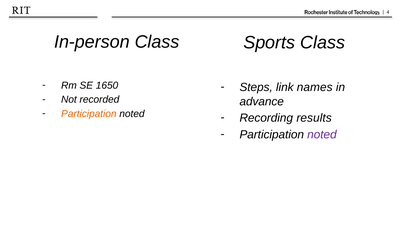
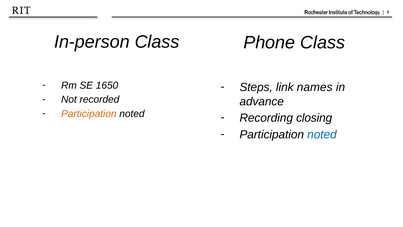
Sports: Sports -> Phone (269, 42)
results: results -> closing (314, 118)
noted colour: purple -> blue (322, 134)
